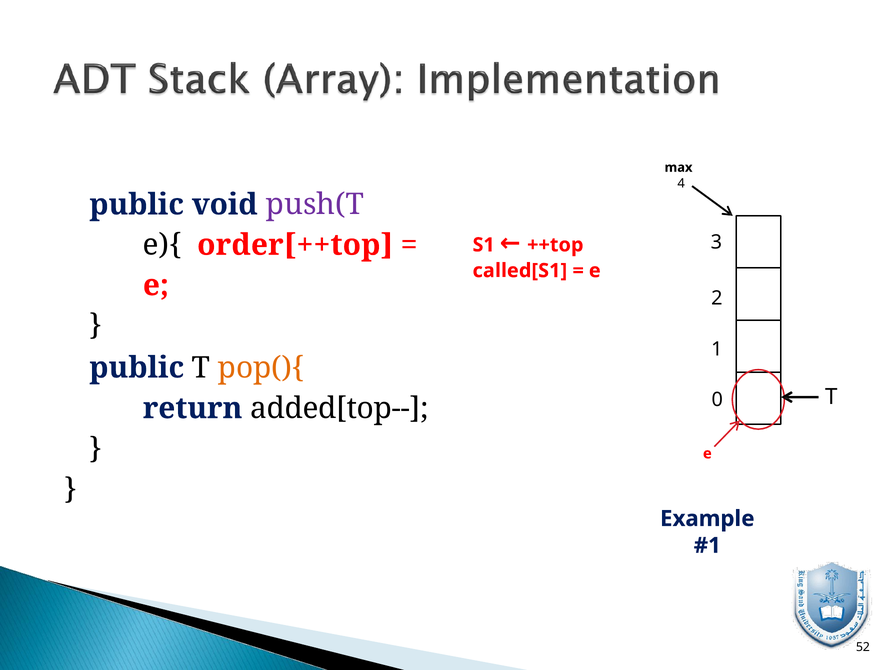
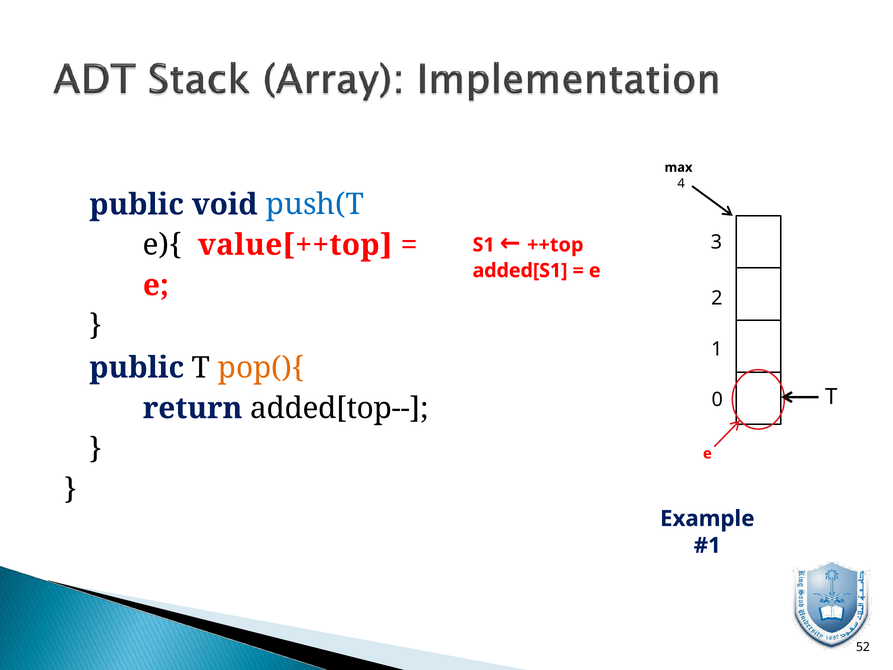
push(T colour: purple -> blue (315, 204)
order[++top: order[++top -> value[++top (295, 245)
called[S1: called[S1 -> added[S1 (520, 271)
